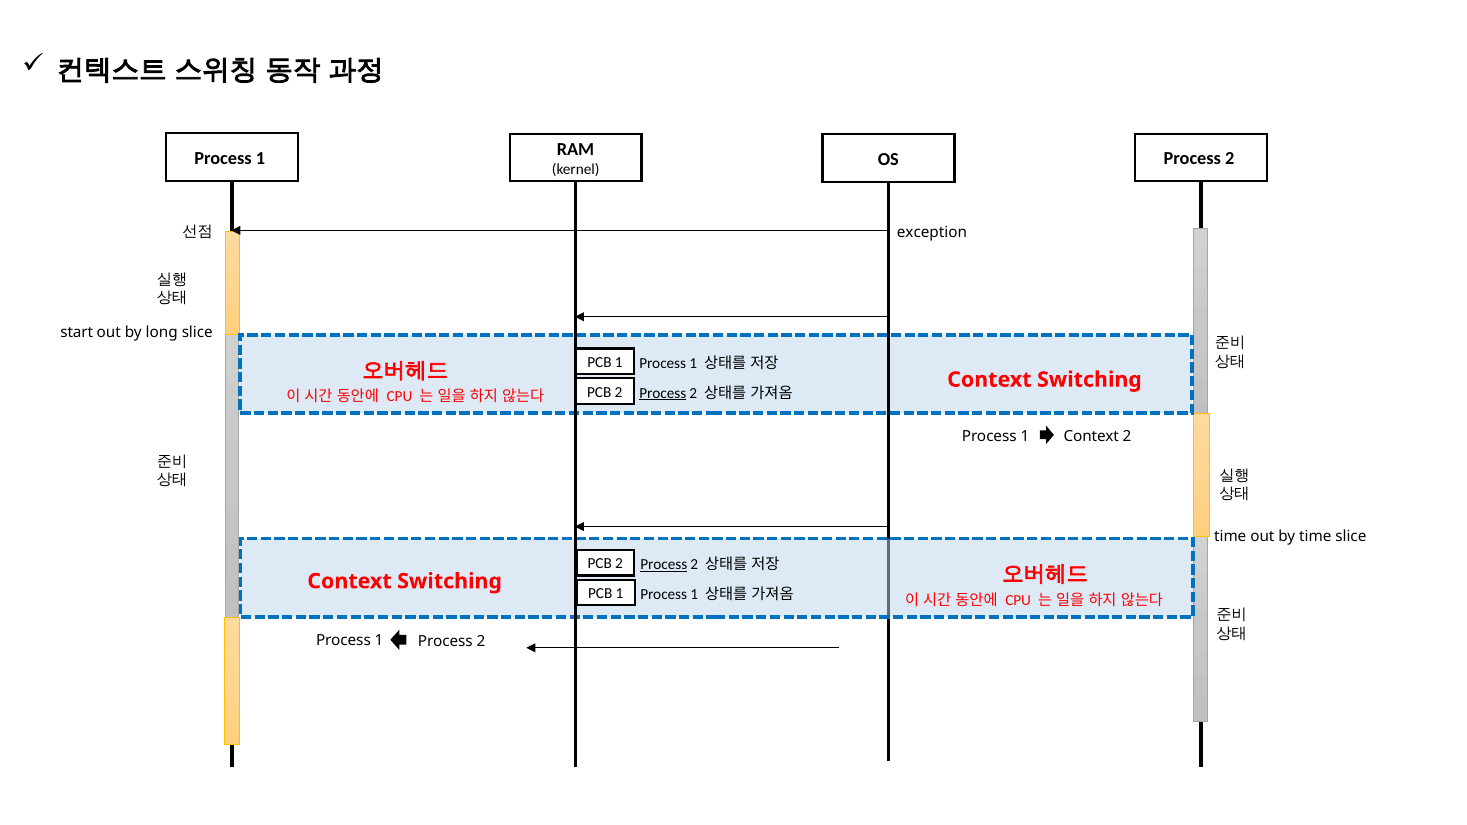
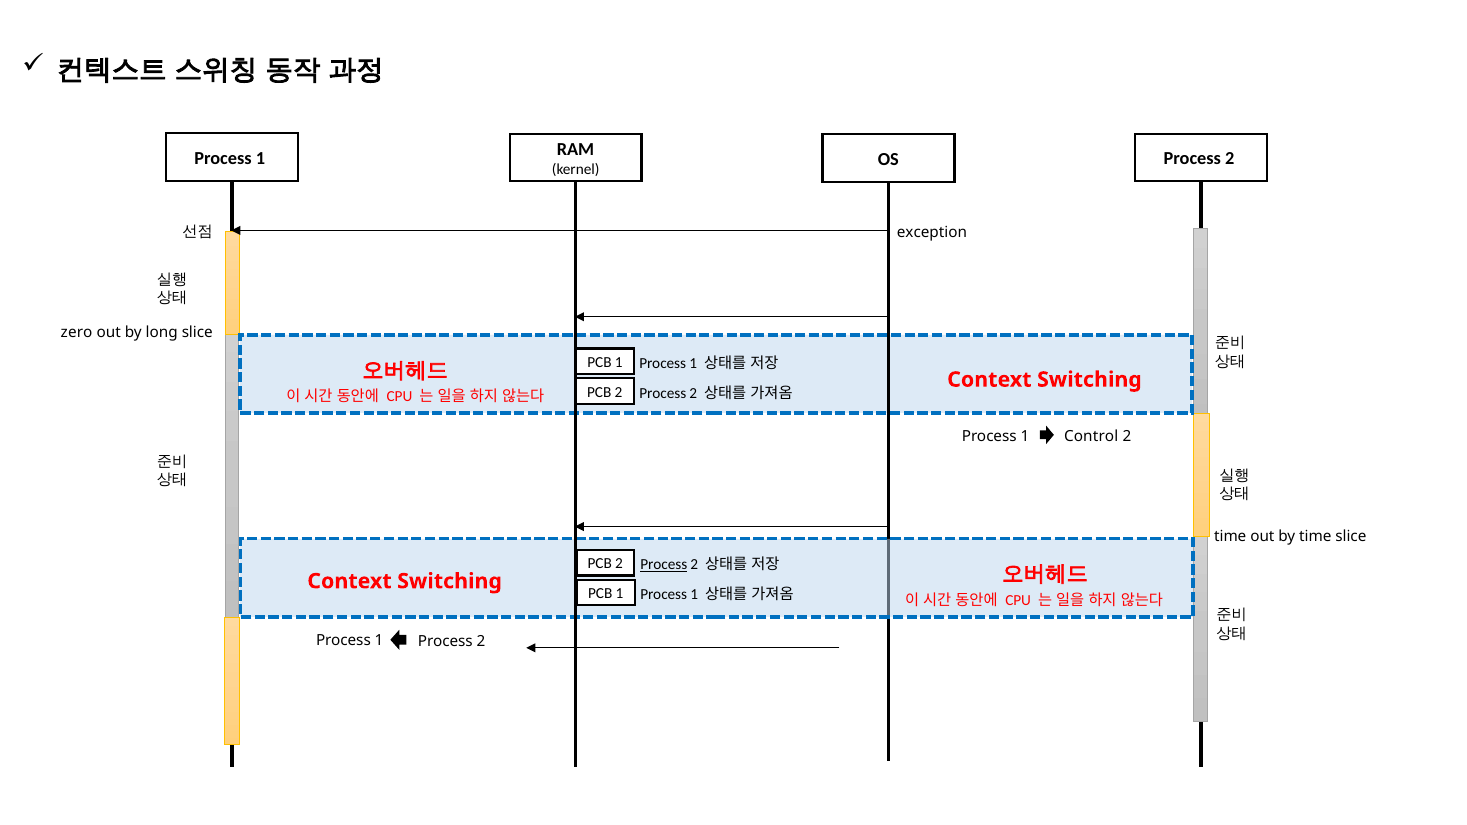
start: start -> zero (77, 332)
Process underline: present -> none (663, 393)
1 Context: Context -> Control (1091, 437)
